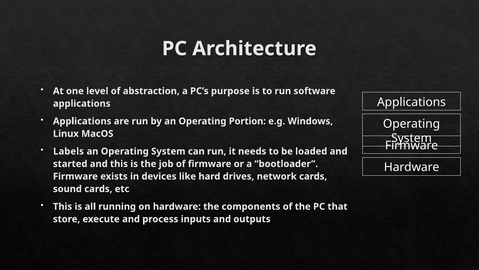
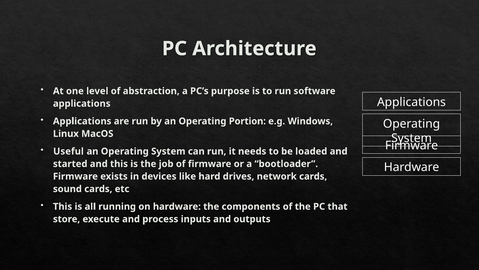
Labels: Labels -> Useful (68, 151)
